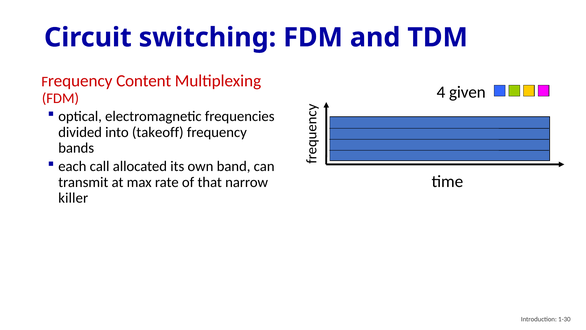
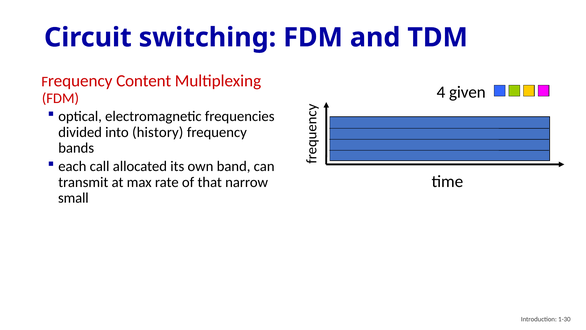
takeoff: takeoff -> history (158, 132)
killer: killer -> small (73, 198)
